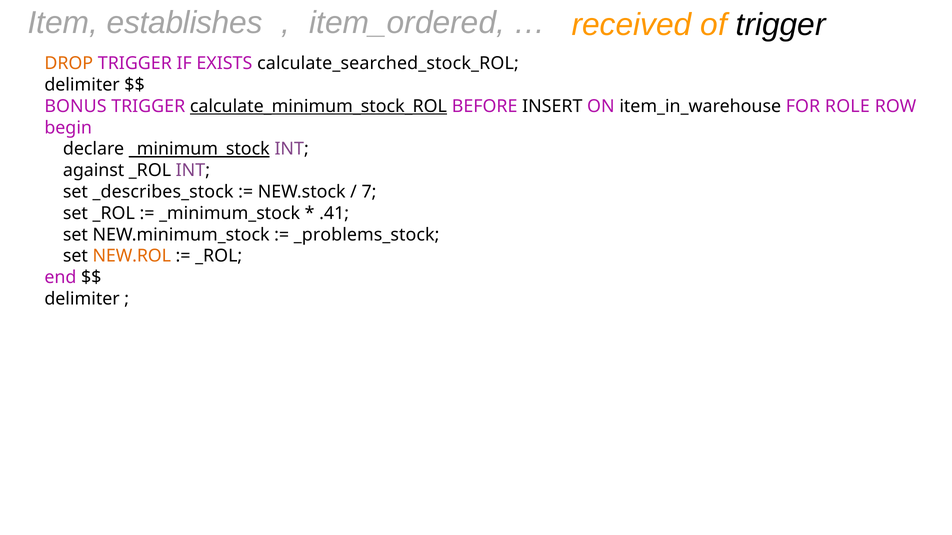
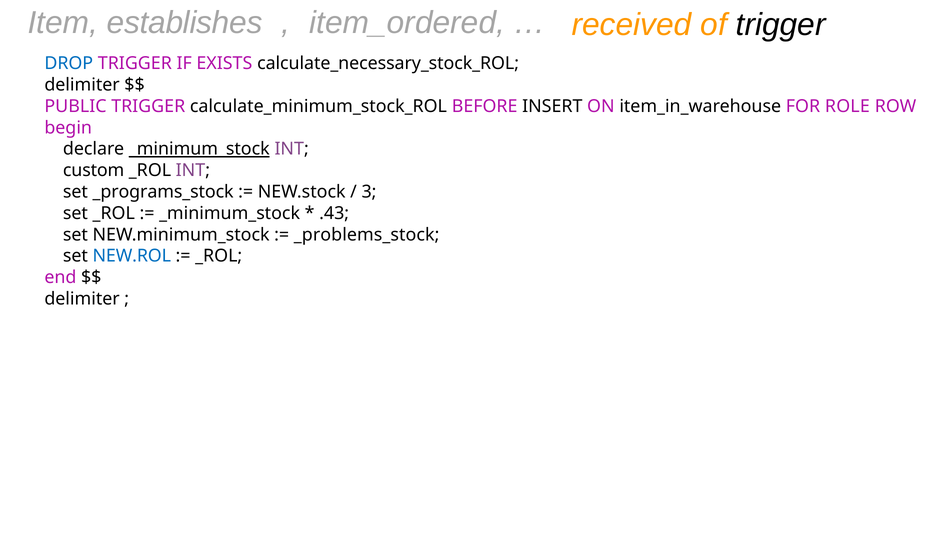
DROP colour: orange -> blue (69, 64)
calculate_searched_stock_ROL: calculate_searched_stock_ROL -> calculate_necessary_stock_ROL (388, 64)
BONUS: BONUS -> PUBLIC (76, 106)
calculate_minimum_stock_ROL underline: present -> none (318, 106)
against: against -> custom (94, 171)
_describes_stock: _describes_stock -> _programs_stock (163, 192)
7: 7 -> 3 (369, 192)
.41: .41 -> .43 (334, 213)
NEW.ROL colour: orange -> blue (132, 256)
